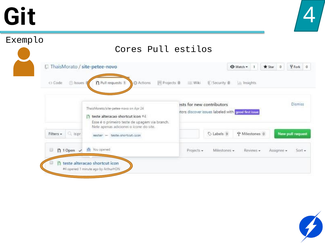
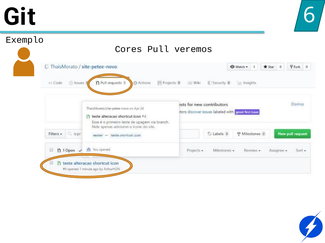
4: 4 -> 6 (309, 15)
estilos: estilos -> veremos (193, 49)
